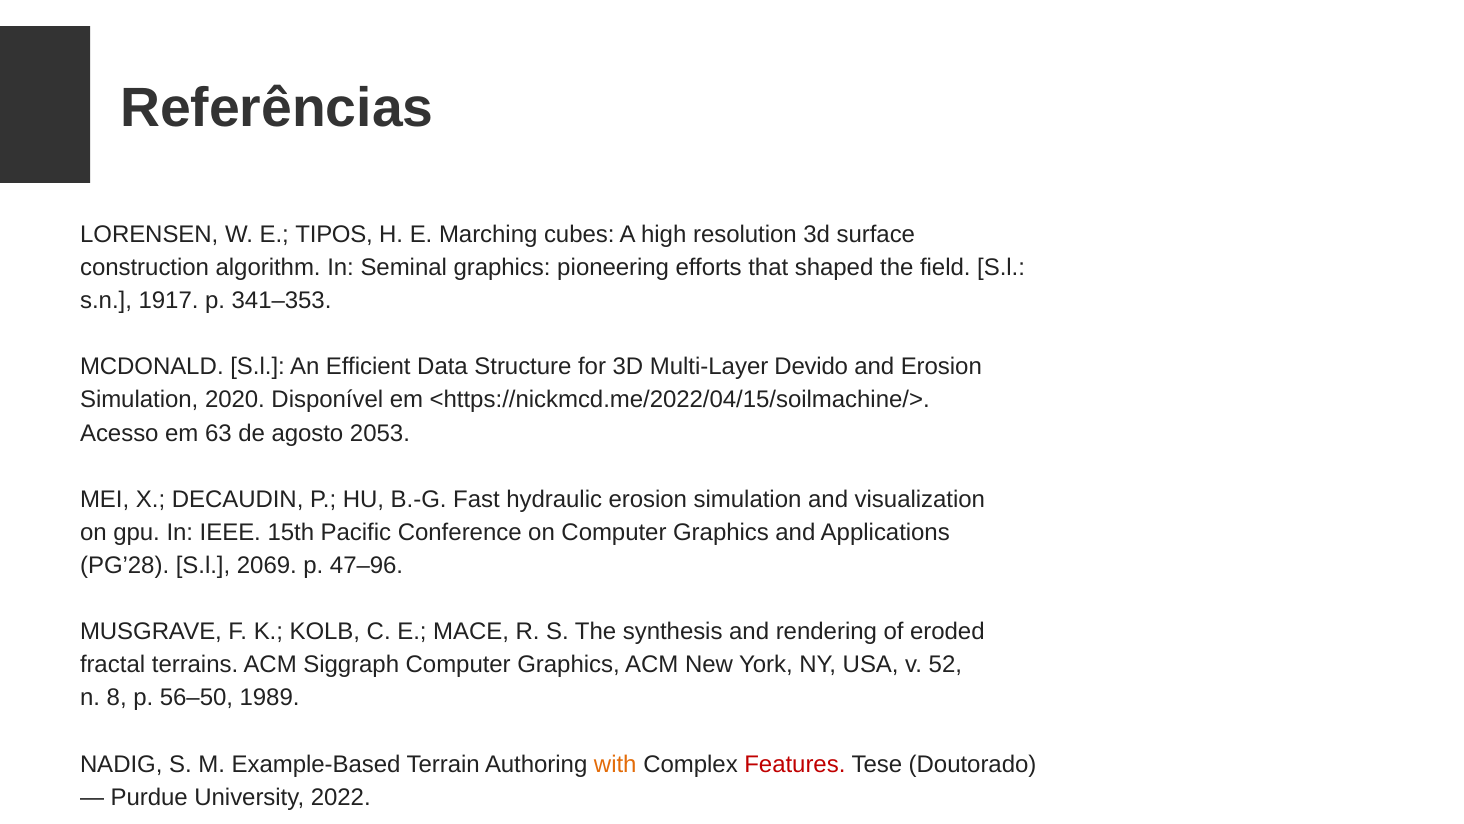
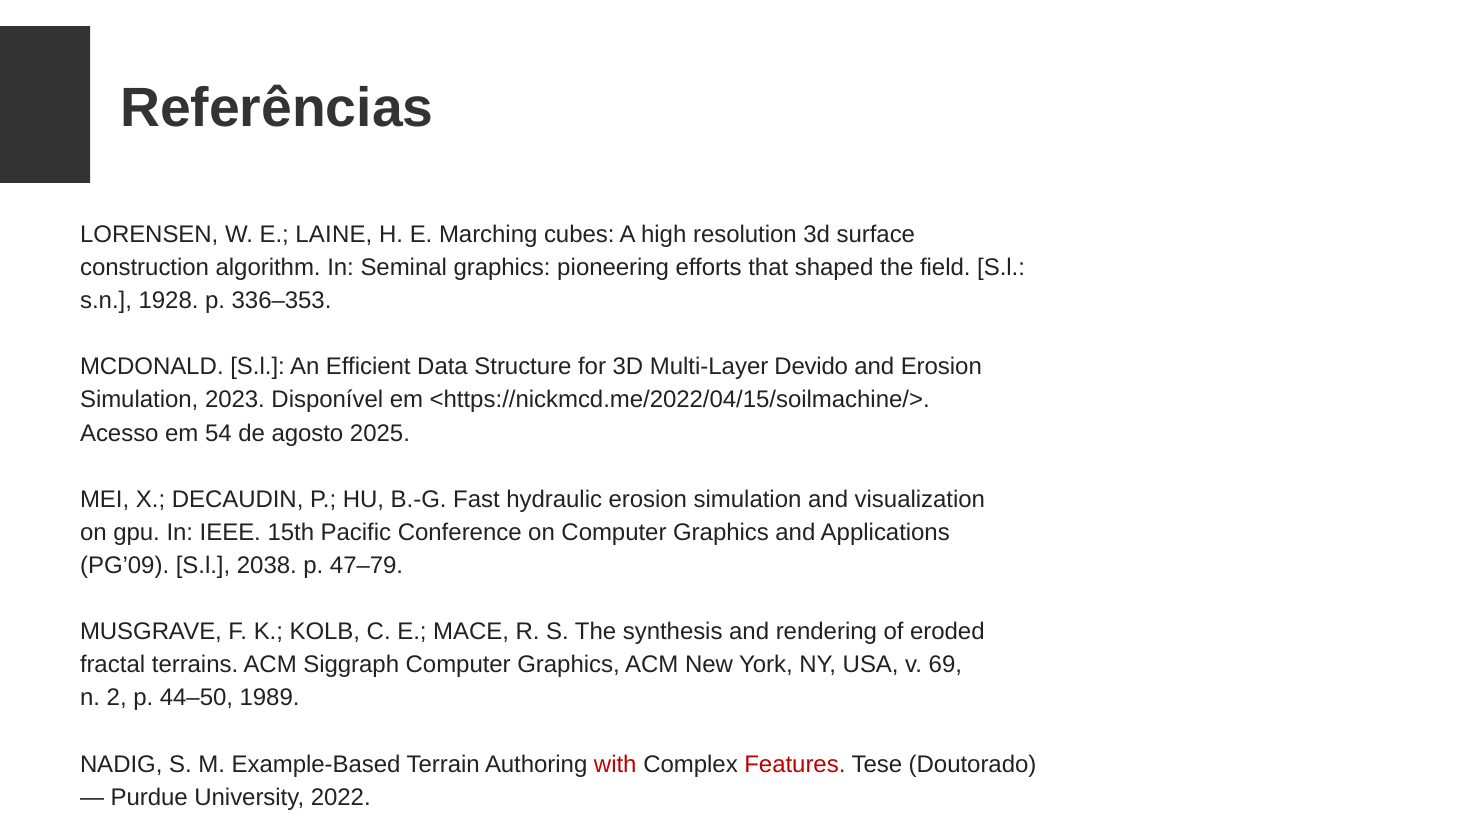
TIPOS: TIPOS -> LAINE (334, 234)
1917: 1917 -> 1928 (169, 300)
341–353: 341–353 -> 336–353 (282, 300)
2020: 2020 -> 2023 (235, 400)
63: 63 -> 54 (218, 433)
2053: 2053 -> 2025 (380, 433)
PG’28: PG’28 -> PG’09 (125, 565)
2069: 2069 -> 2038 (267, 565)
47–96: 47–96 -> 47–79 (367, 565)
52: 52 -> 69 (945, 665)
8: 8 -> 2 (117, 698)
56–50: 56–50 -> 44–50 (196, 698)
with colour: orange -> red (615, 764)
